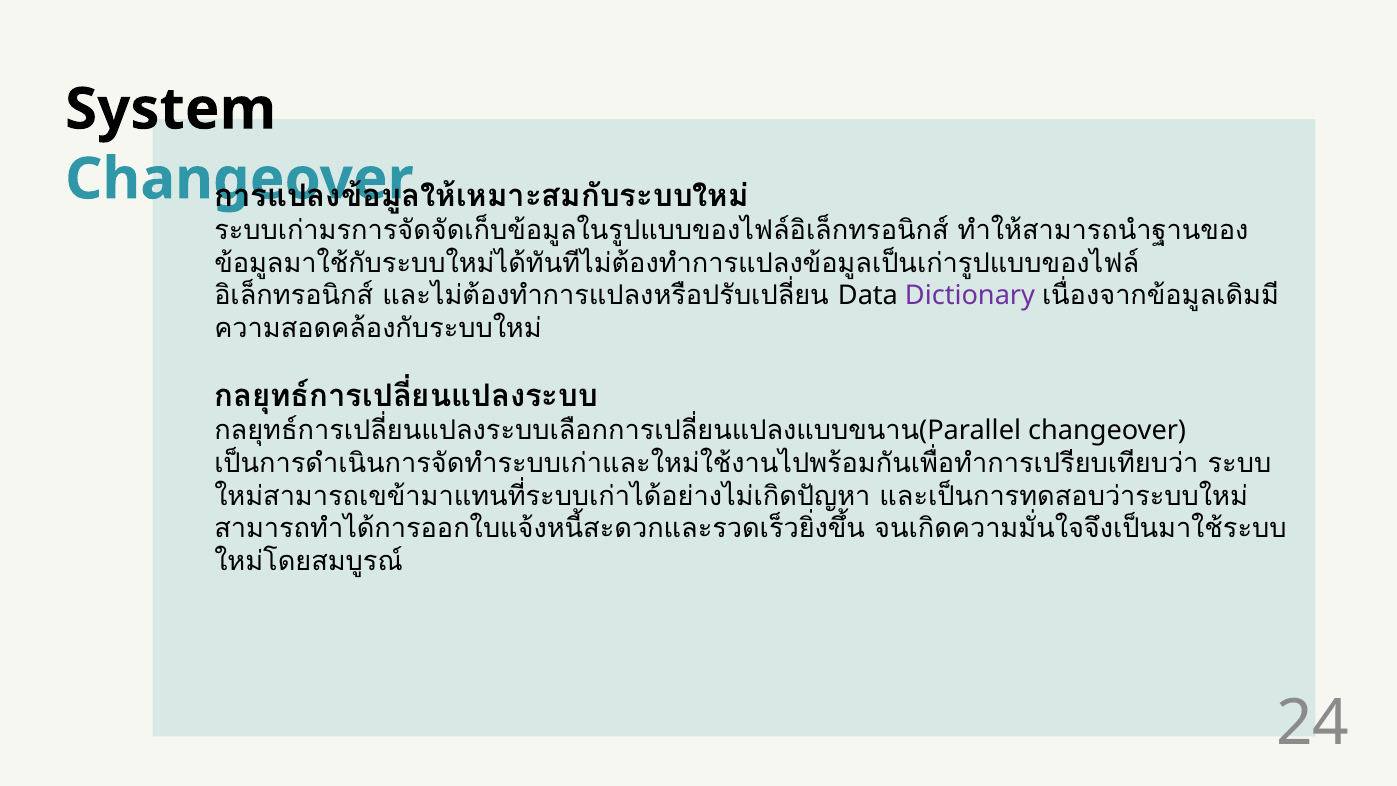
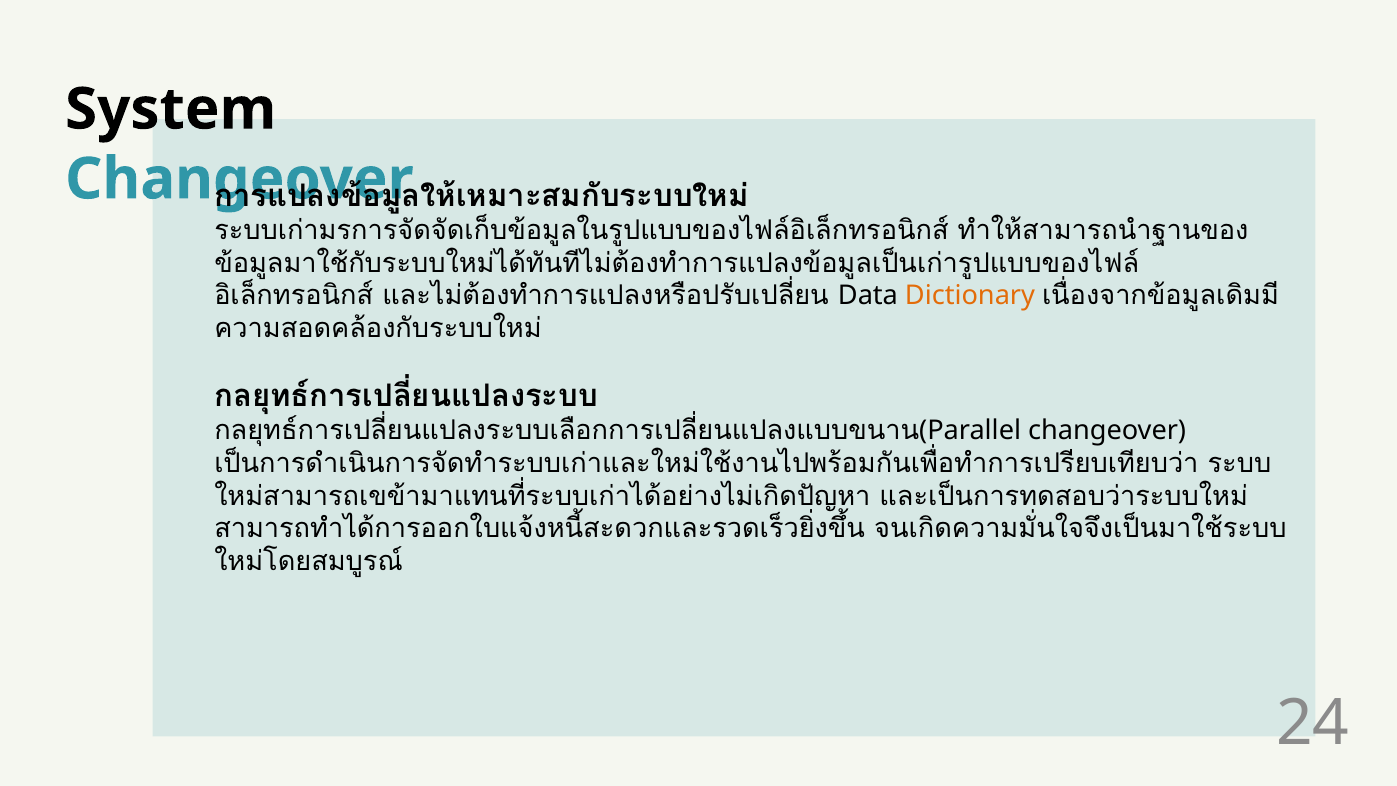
Dictionary colour: purple -> orange (970, 296)
